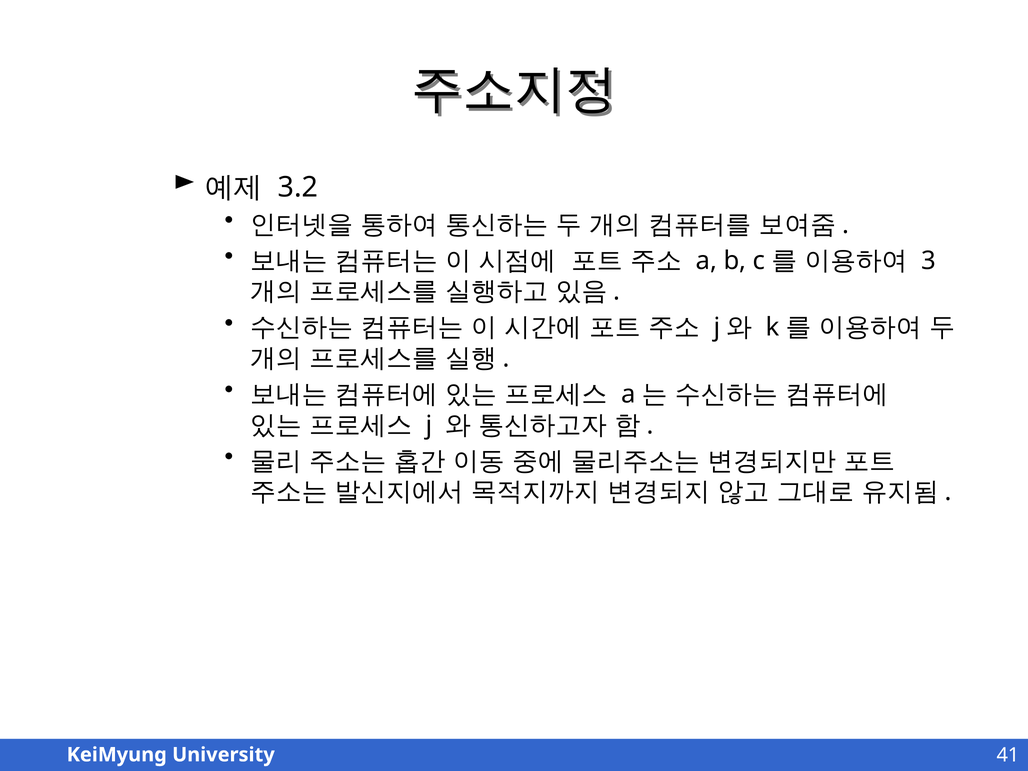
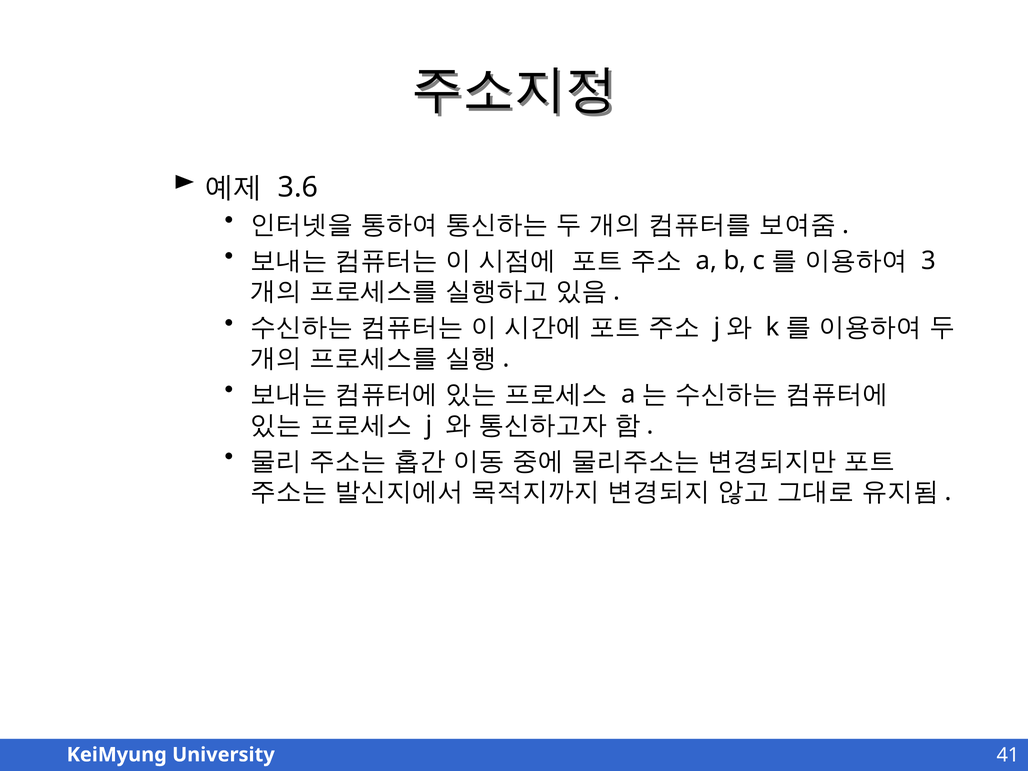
3.2: 3.2 -> 3.6 (298, 187)
